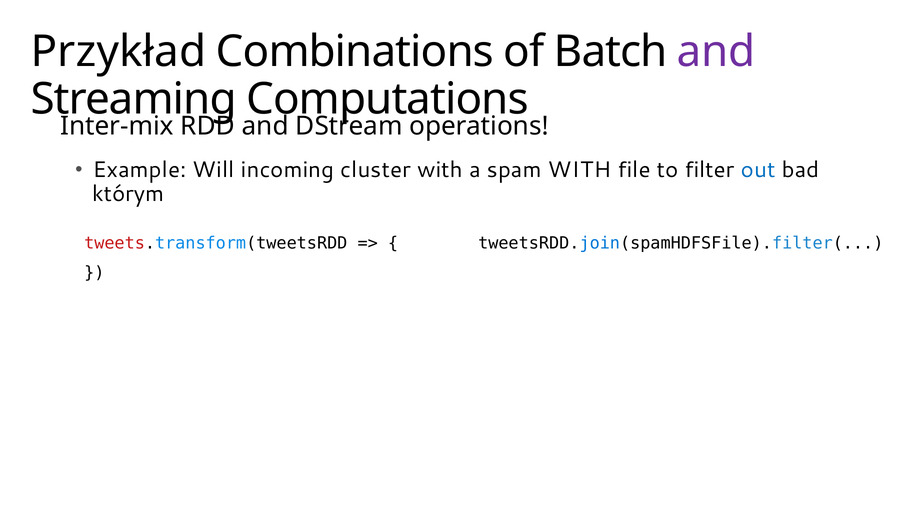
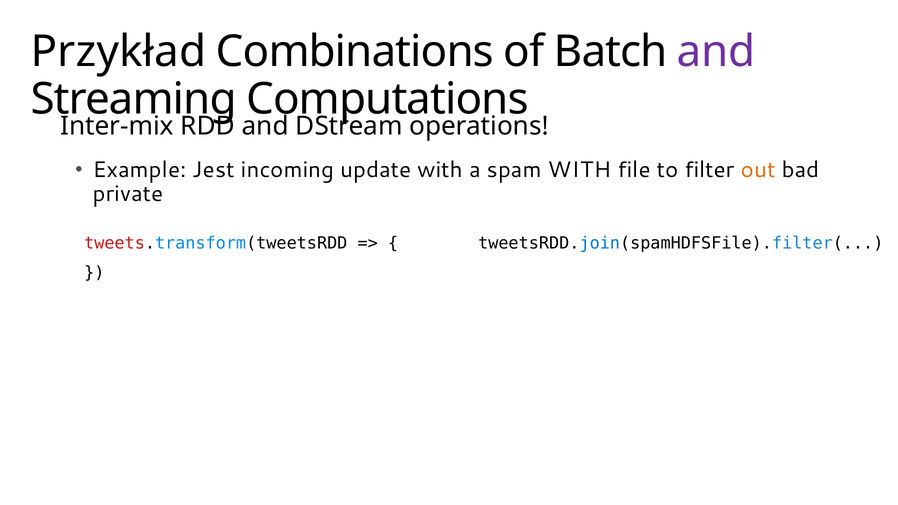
Will: Will -> Jest (214, 170)
cluster: cluster -> update (376, 170)
out colour: blue -> orange (758, 170)
którym: którym -> private (128, 194)
